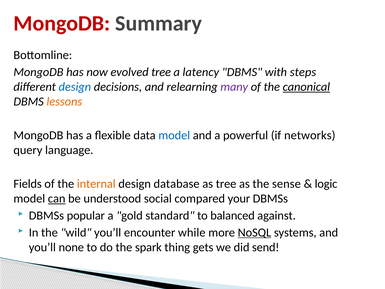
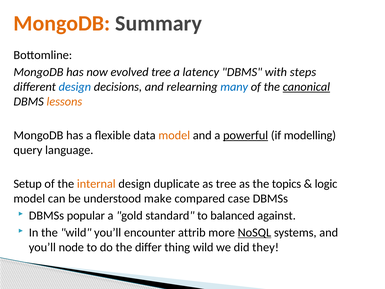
MongoDB colour: red -> orange (62, 23)
many colour: purple -> blue (234, 87)
model colour: blue -> orange (174, 135)
powerful underline: none -> present (246, 135)
networks: networks -> modelling (310, 135)
Fields: Fields -> Setup (28, 184)
database: database -> duplicate (177, 184)
sense: sense -> topics (287, 184)
can underline: present -> none (57, 198)
social: social -> make (158, 198)
your: your -> case (239, 198)
while: while -> attrib (192, 232)
none: none -> node (71, 247)
spark: spark -> differ (148, 247)
thing gets: gets -> wild (203, 247)
send: send -> they (266, 247)
